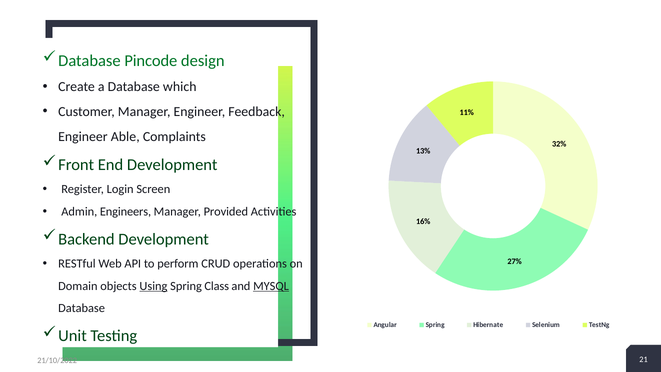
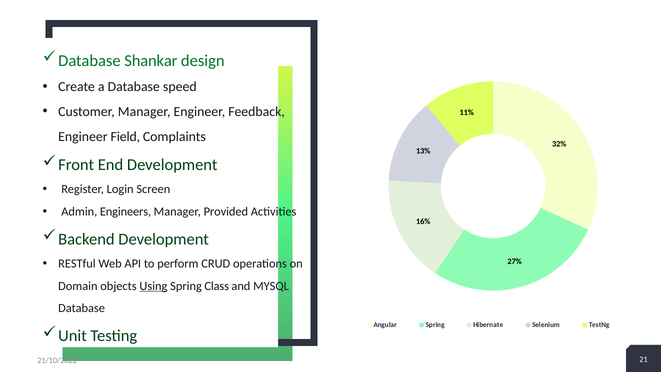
Pincode: Pincode -> Shankar (151, 61)
which: which -> speed (180, 87)
Able: Able -> Field (125, 136)
MYSQL underline: present -> none (271, 286)
